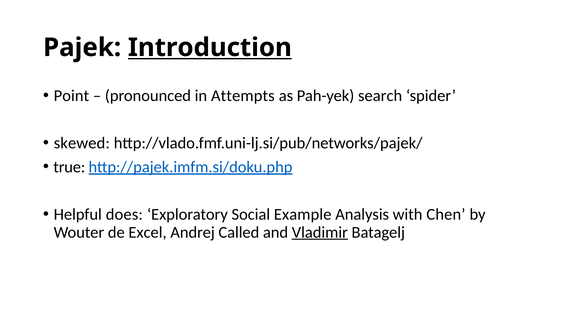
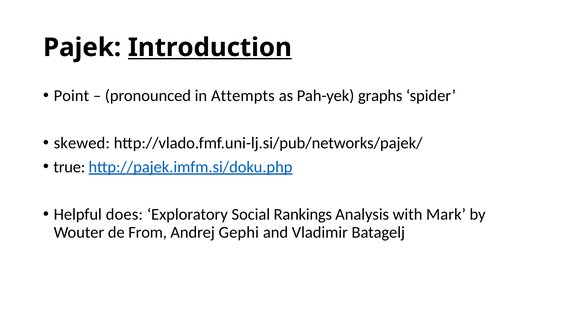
search: search -> graphs (380, 96)
Example: Example -> Rankings (303, 214)
Chen: Chen -> Mark (446, 214)
Excel: Excel -> From (148, 232)
Called: Called -> Gephi (239, 232)
Vladimir underline: present -> none (320, 232)
